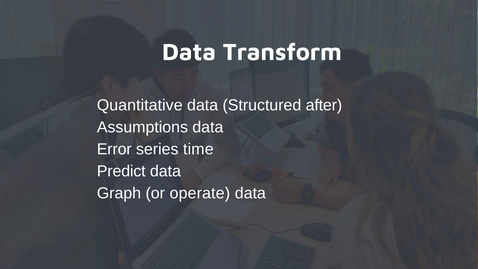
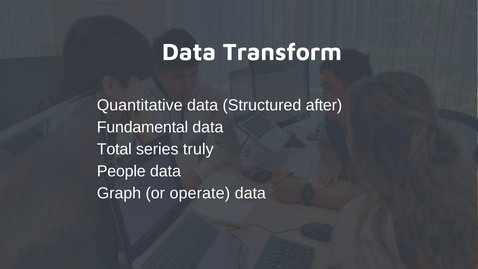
Assumptions: Assumptions -> Fundamental (142, 127)
Error: Error -> Total (114, 149)
time: time -> truly (198, 149)
Predict: Predict -> People (121, 171)
